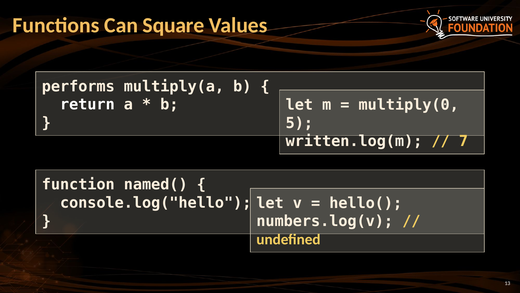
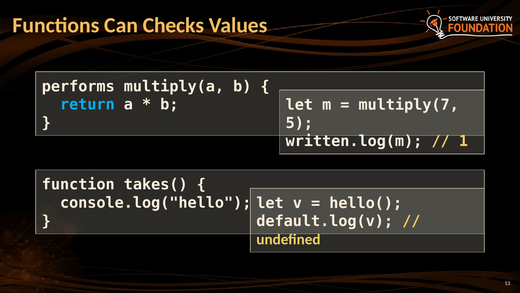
Square: Square -> Checks (173, 25)
return colour: white -> light blue (87, 104)
multiply(0: multiply(0 -> multiply(7 (409, 105)
7: 7 -> 1 (463, 141)
named(: named( -> takes( (156, 184)
numbers.log(v: numbers.log(v -> default.log(v (325, 221)
